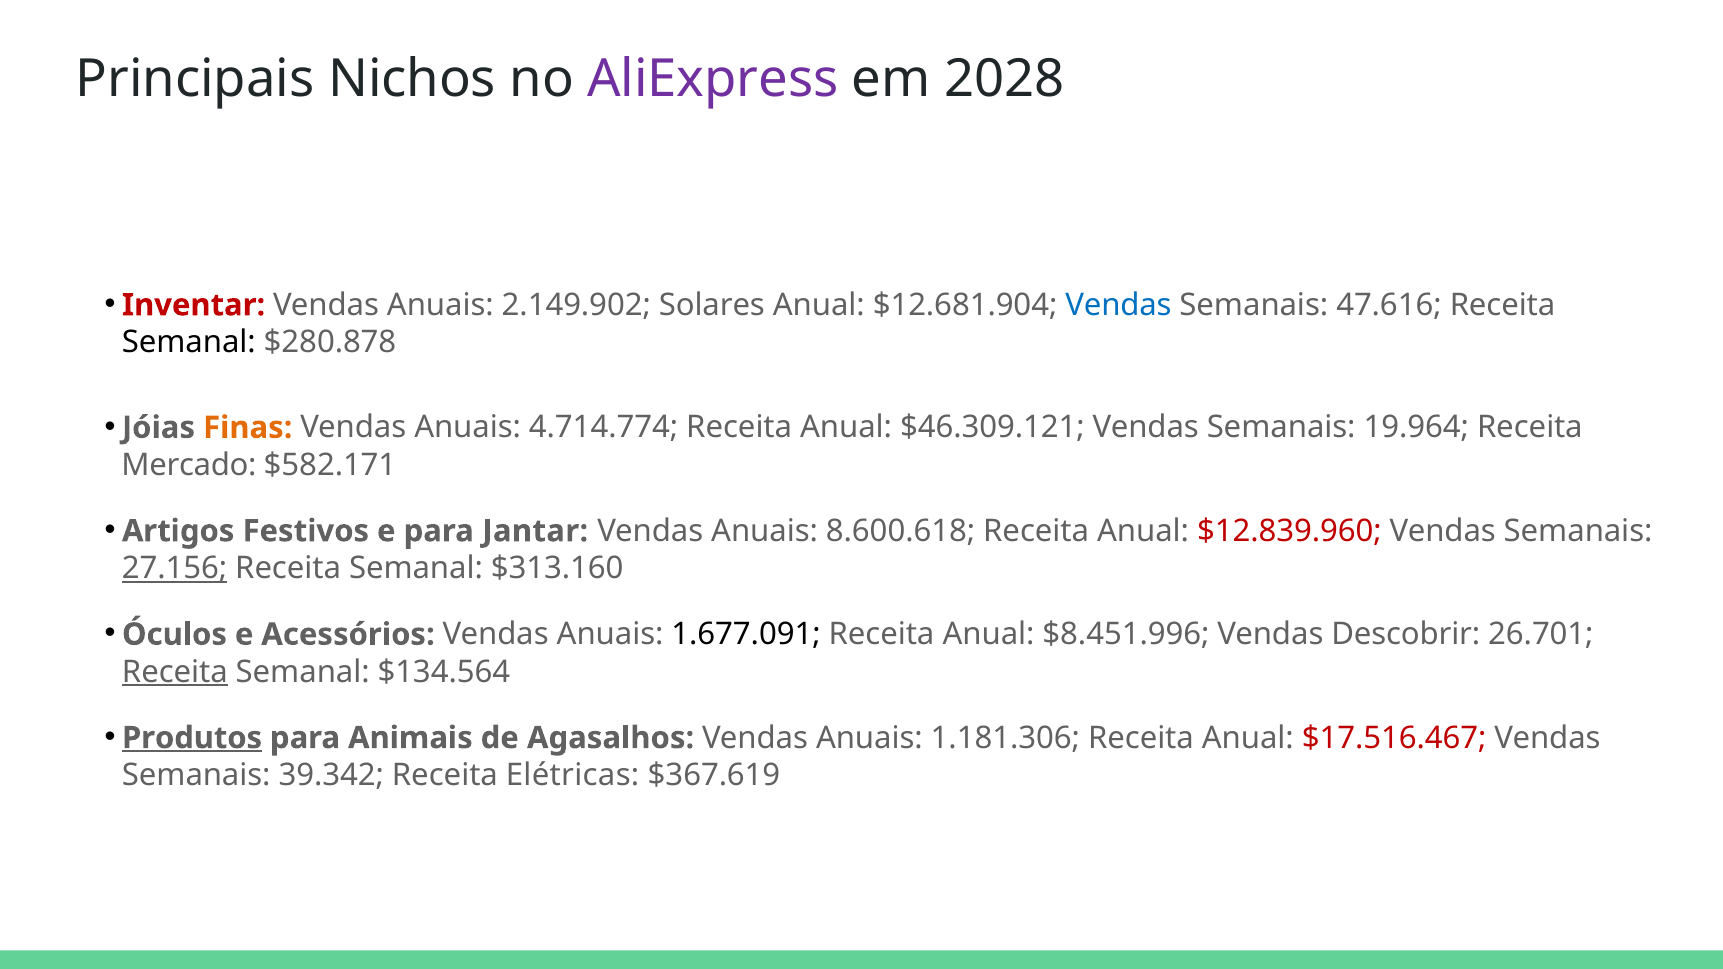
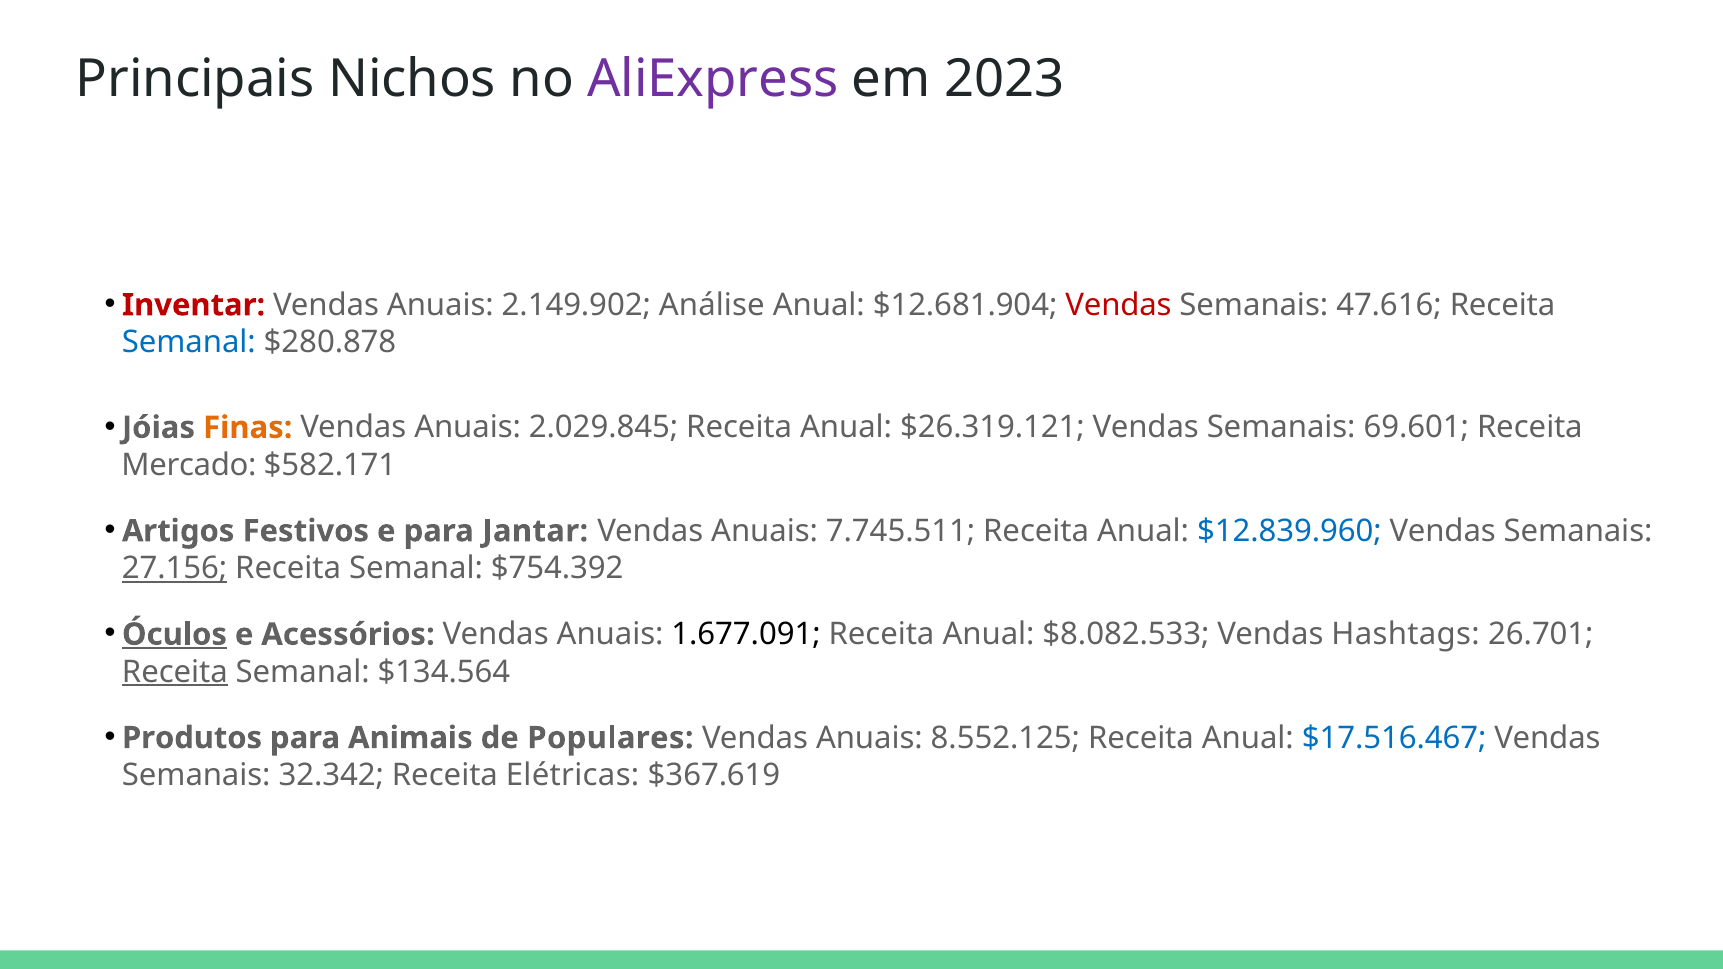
2028: 2028 -> 2023 (1004, 79)
Solares: Solares -> Análise (712, 305)
Vendas colour: blue -> red (1118, 305)
Semanal colour: black -> blue (189, 343)
4.714.774: 4.714.774 -> 2.029.845 (604, 428)
$46.309.121: $46.309.121 -> $26.319.121 (992, 428)
19.964: 19.964 -> 69.601 (1416, 428)
8.600.618: 8.600.618 -> 7.745.511 (901, 531)
$12.839.960 colour: red -> blue (1289, 531)
$313.160: $313.160 -> $754.392 (557, 569)
Óculos underline: none -> present (174, 635)
$8.451.996: $8.451.996 -> $8.082.533 (1126, 635)
Descobrir: Descobrir -> Hashtags (1406, 635)
Produtos underline: present -> none (192, 738)
Agasalhos: Agasalhos -> Populares (610, 738)
1.181.306: 1.181.306 -> 8.552.125 (1005, 738)
$17.516.467 colour: red -> blue (1394, 738)
39.342: 39.342 -> 32.342 (331, 775)
